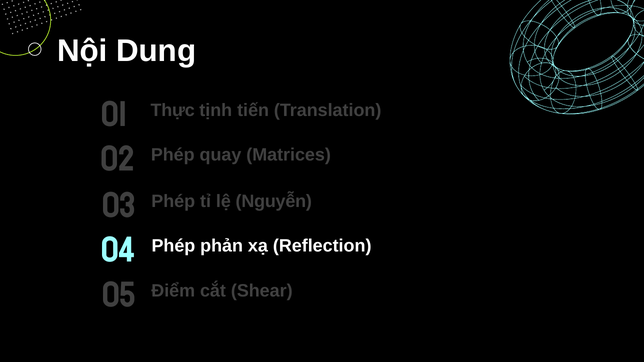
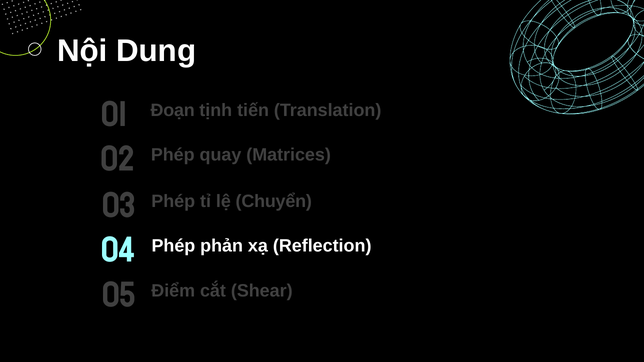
Thực: Thực -> Đoạn (173, 110)
Nguyễn: Nguyễn -> Chuyển (274, 202)
